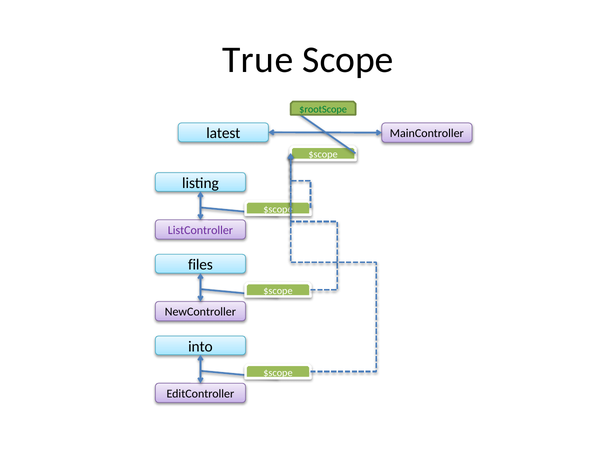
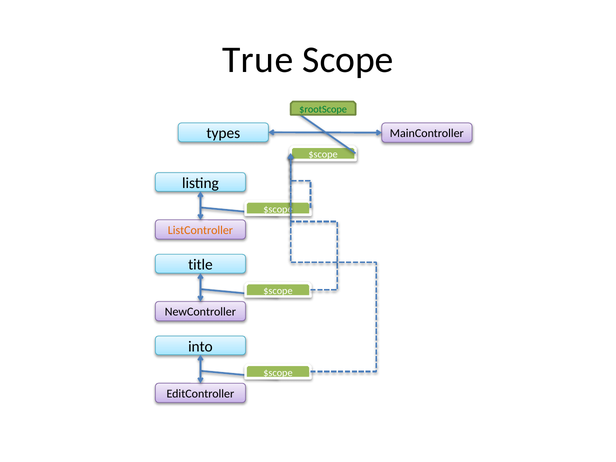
latest: latest -> types (223, 133)
ListController colour: purple -> orange (200, 230)
files: files -> title (200, 265)
